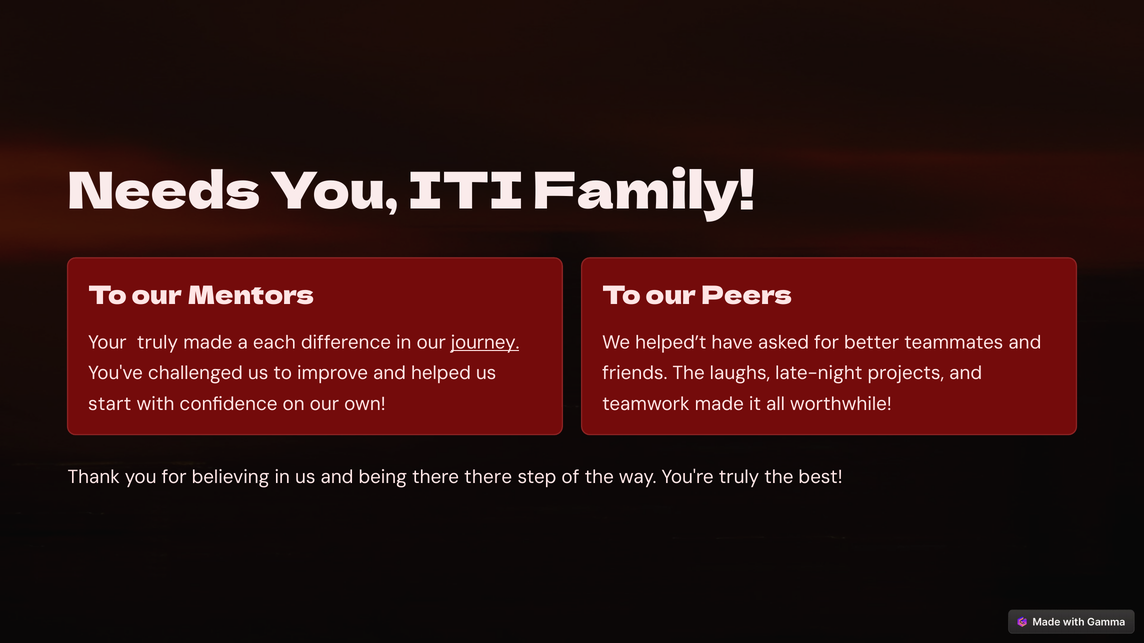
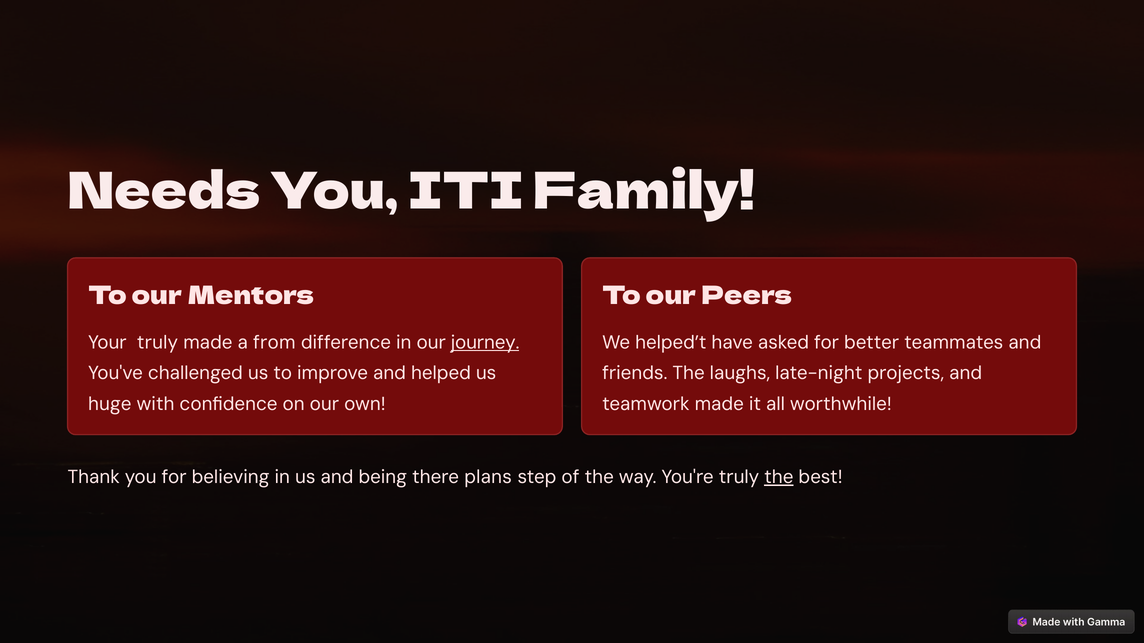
each: each -> from (274, 343)
start: start -> huge (110, 404)
there there: there -> plans (488, 477)
the underline: none -> present (779, 477)
